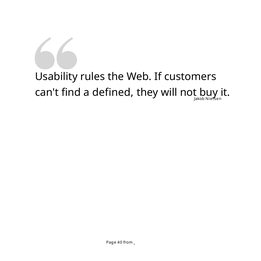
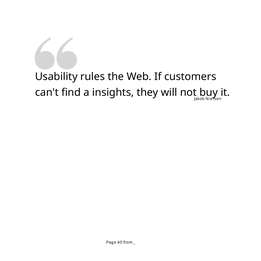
defined: defined -> insights (113, 92)
